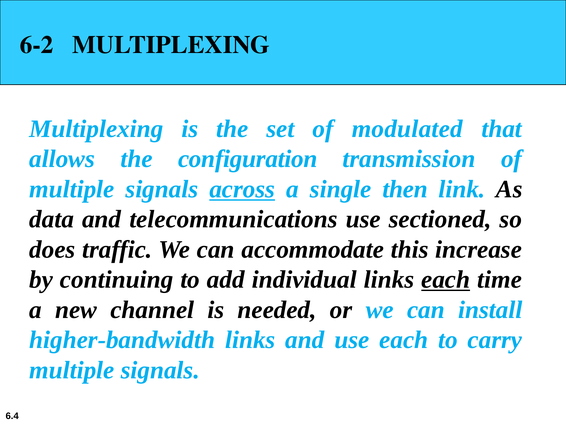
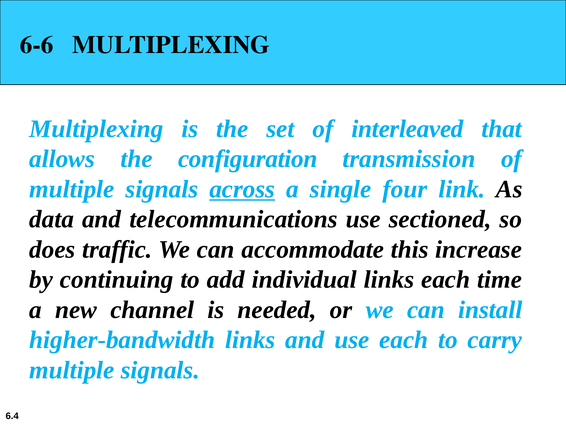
6-2: 6-2 -> 6-6 (37, 45)
modulated: modulated -> interleaved (408, 129)
then: then -> four (405, 189)
each underline: present -> none (446, 280)
